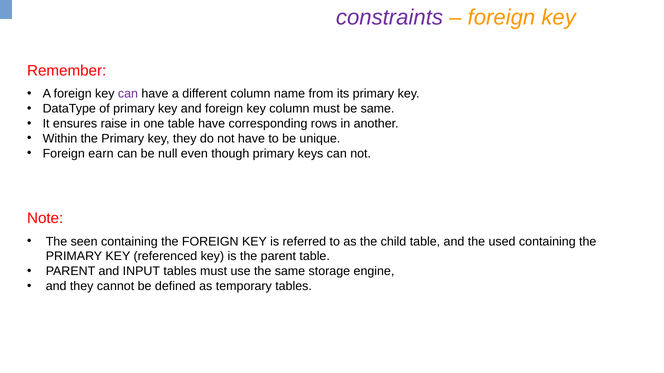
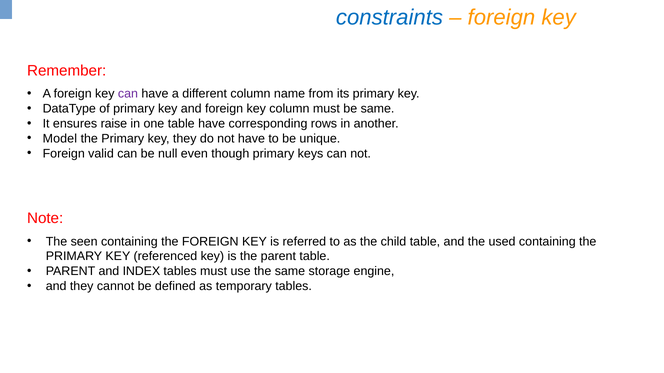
constraints colour: purple -> blue (389, 17)
Within: Within -> Model (60, 139)
earn: earn -> valid (101, 154)
INPUT: INPUT -> INDEX (141, 272)
